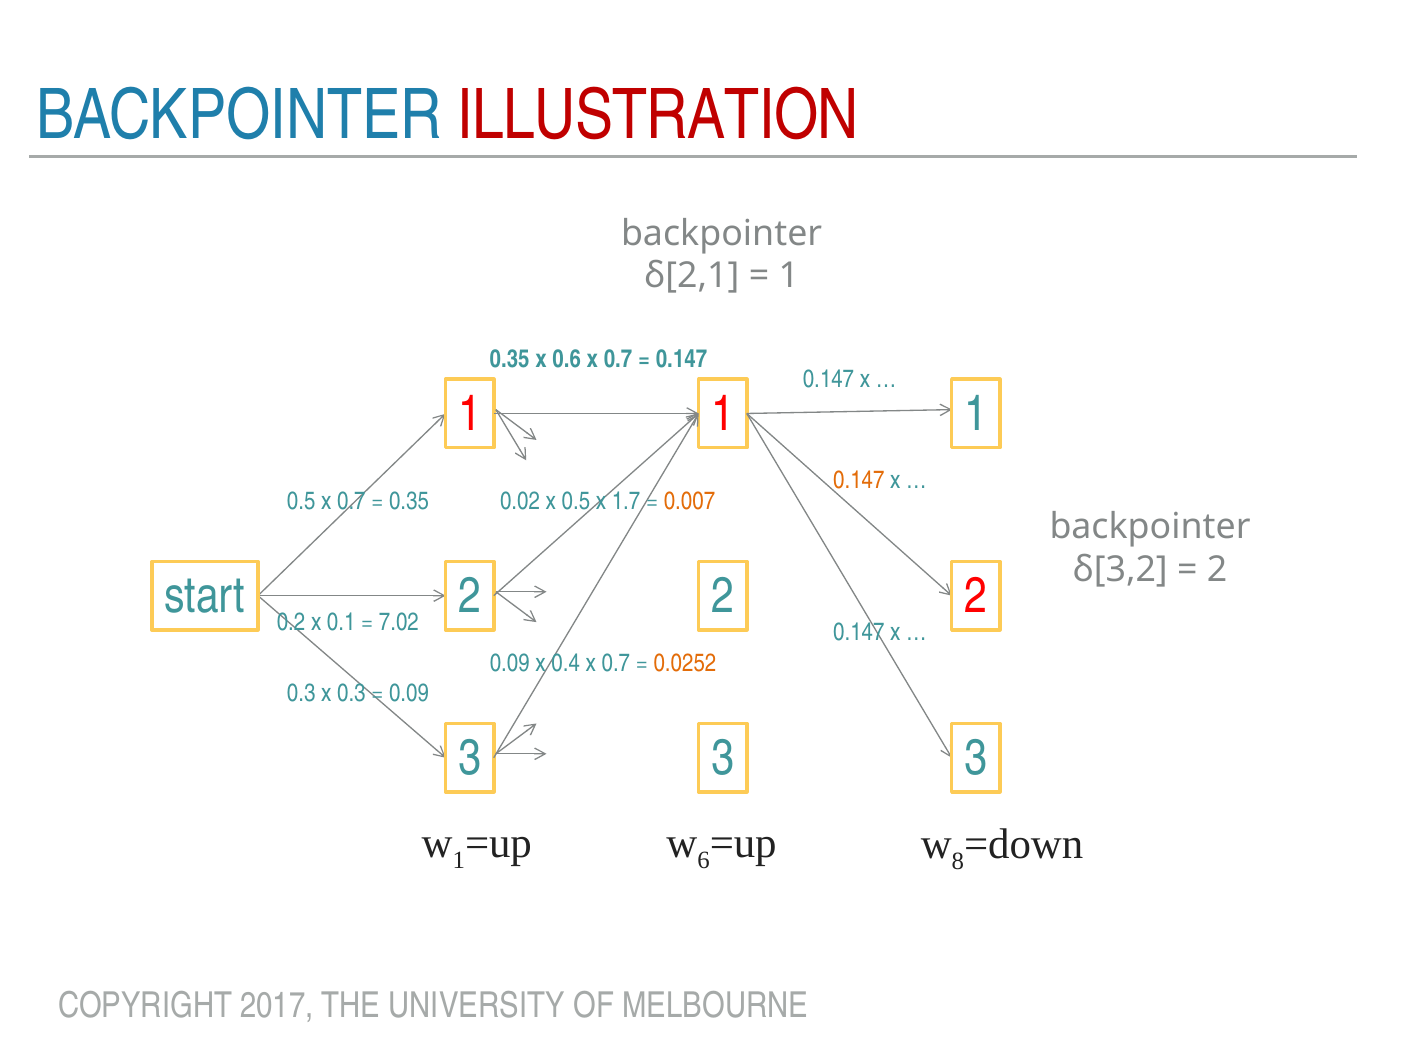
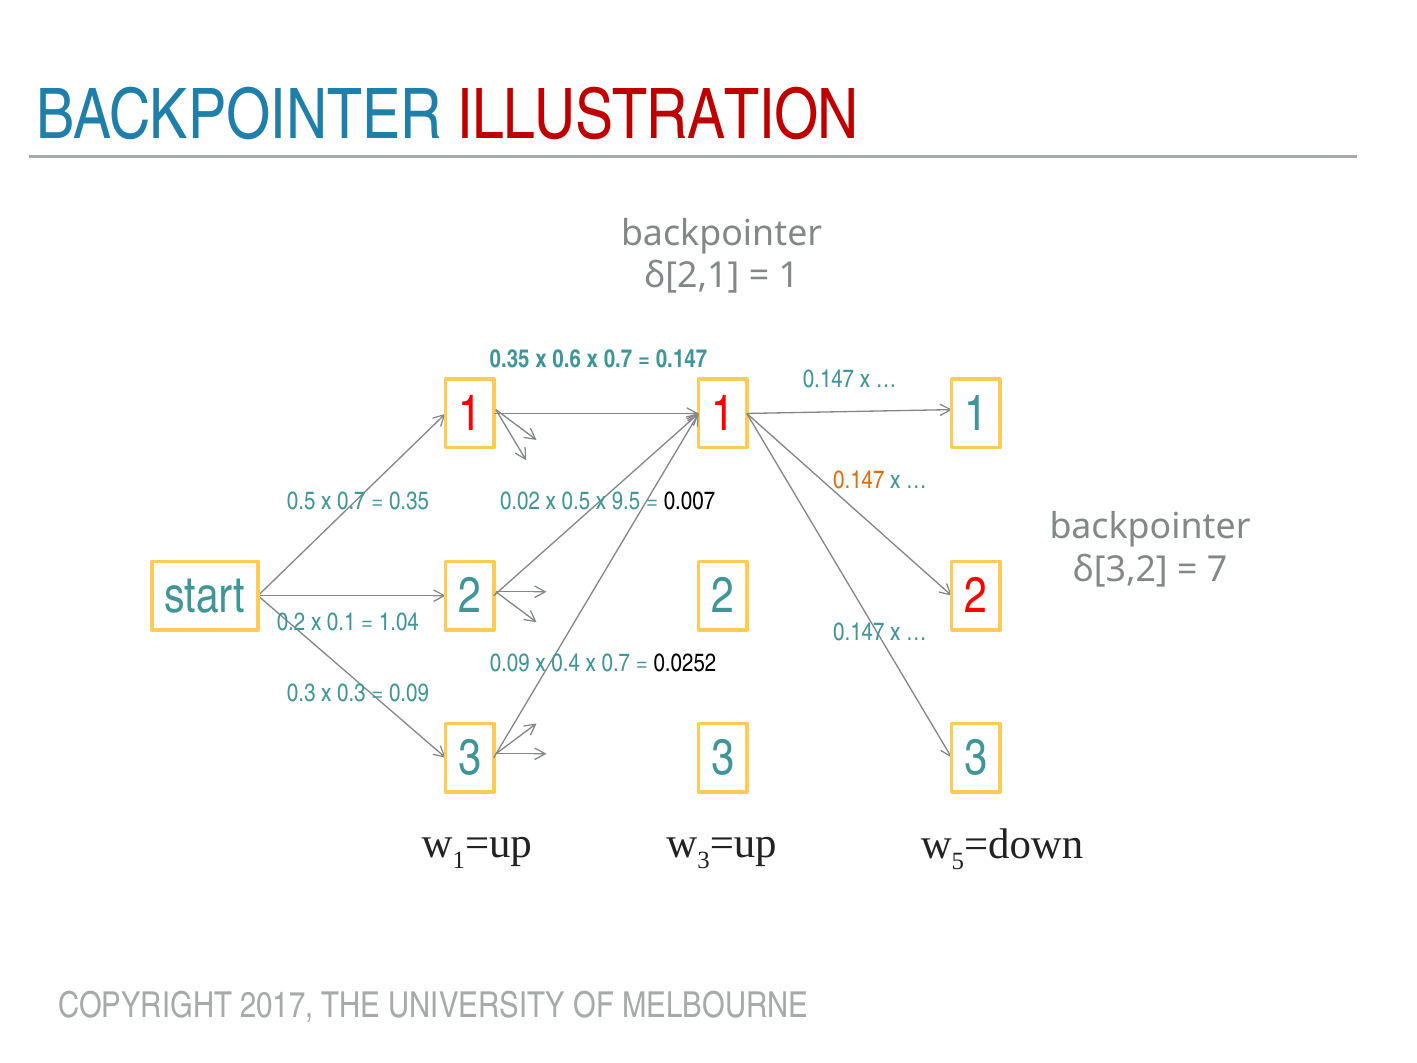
1.7: 1.7 -> 9.5 (626, 501)
0.007 colour: orange -> black (689, 501)
2: 2 -> 7 (1217, 569)
7.02: 7.02 -> 1.04 (399, 622)
0.0252 colour: orange -> black (685, 663)
6: 6 -> 3 (704, 860)
8: 8 -> 5 (958, 861)
